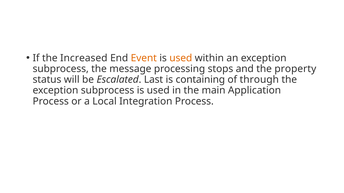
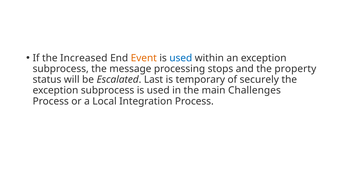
used colour: orange -> blue (181, 58)
containing: containing -> temporary (200, 80)
through: through -> securely (259, 80)
Application: Application -> Challenges (254, 91)
